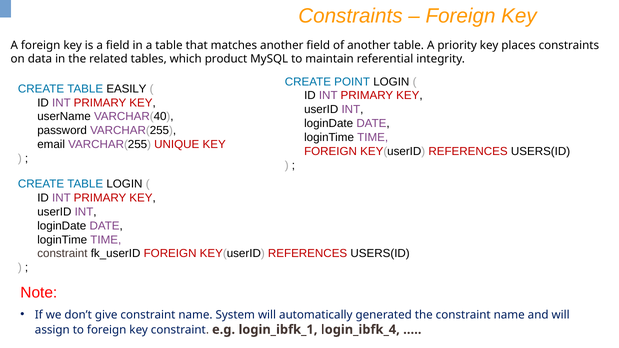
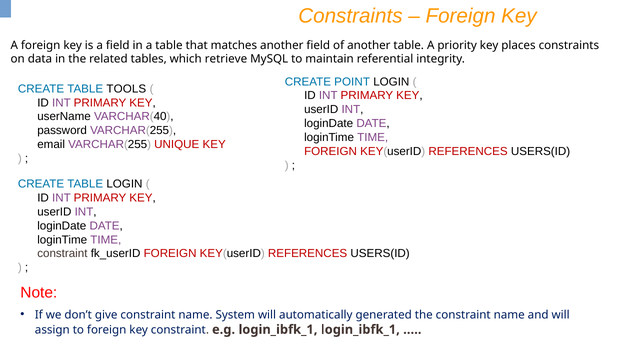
product: product -> retrieve (226, 59)
EASILY: EASILY -> TOOLS (126, 89)
login_ibfk_1 login_ibfk_4: login_ibfk_4 -> login_ibfk_1 (360, 330)
